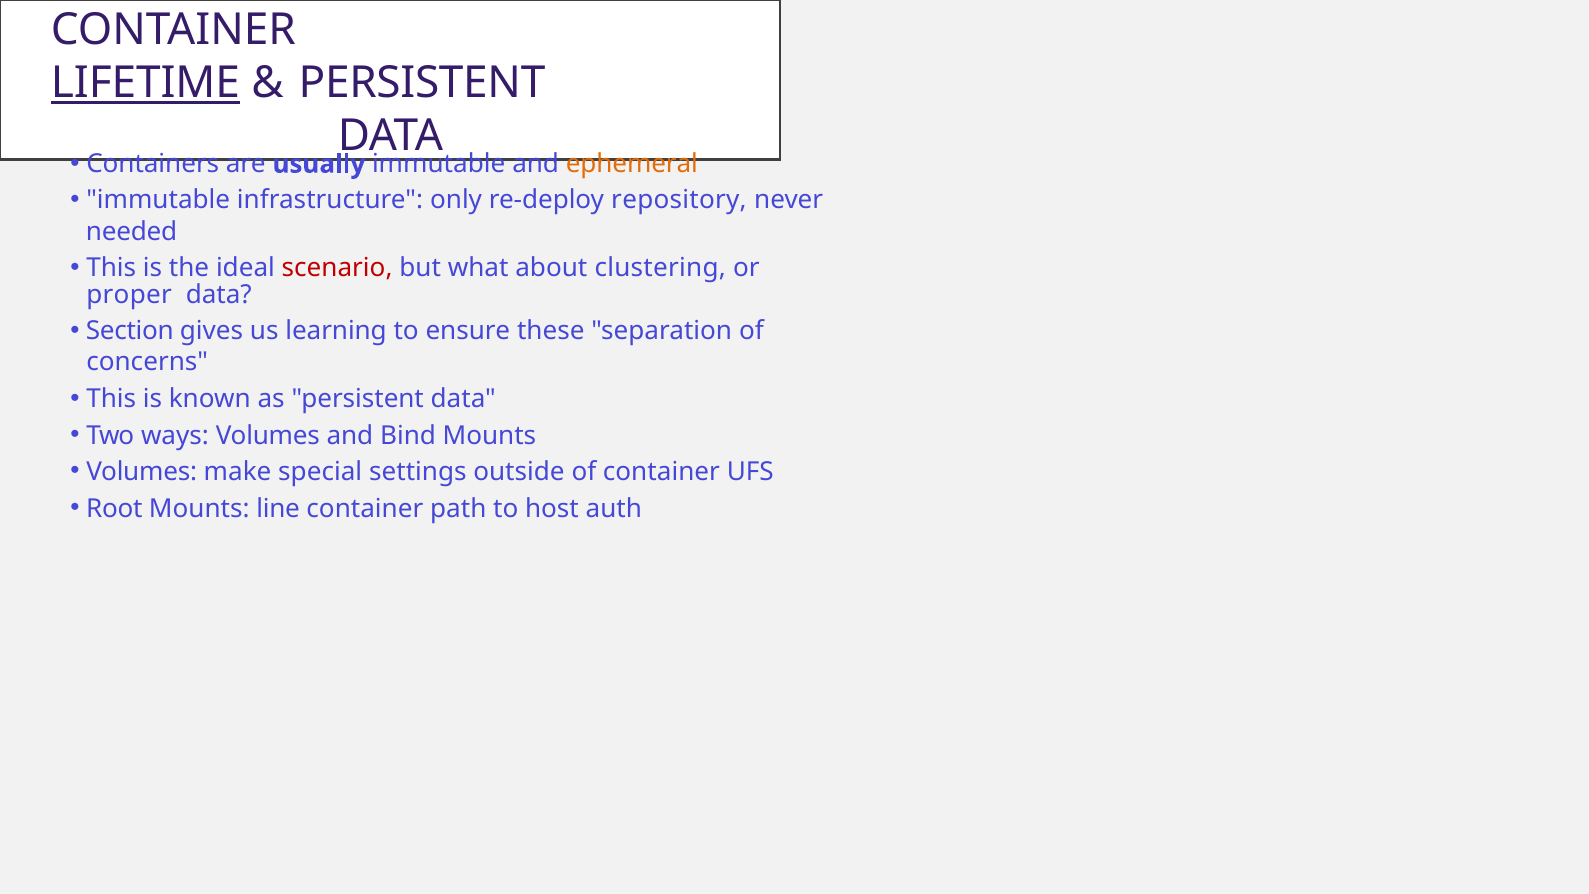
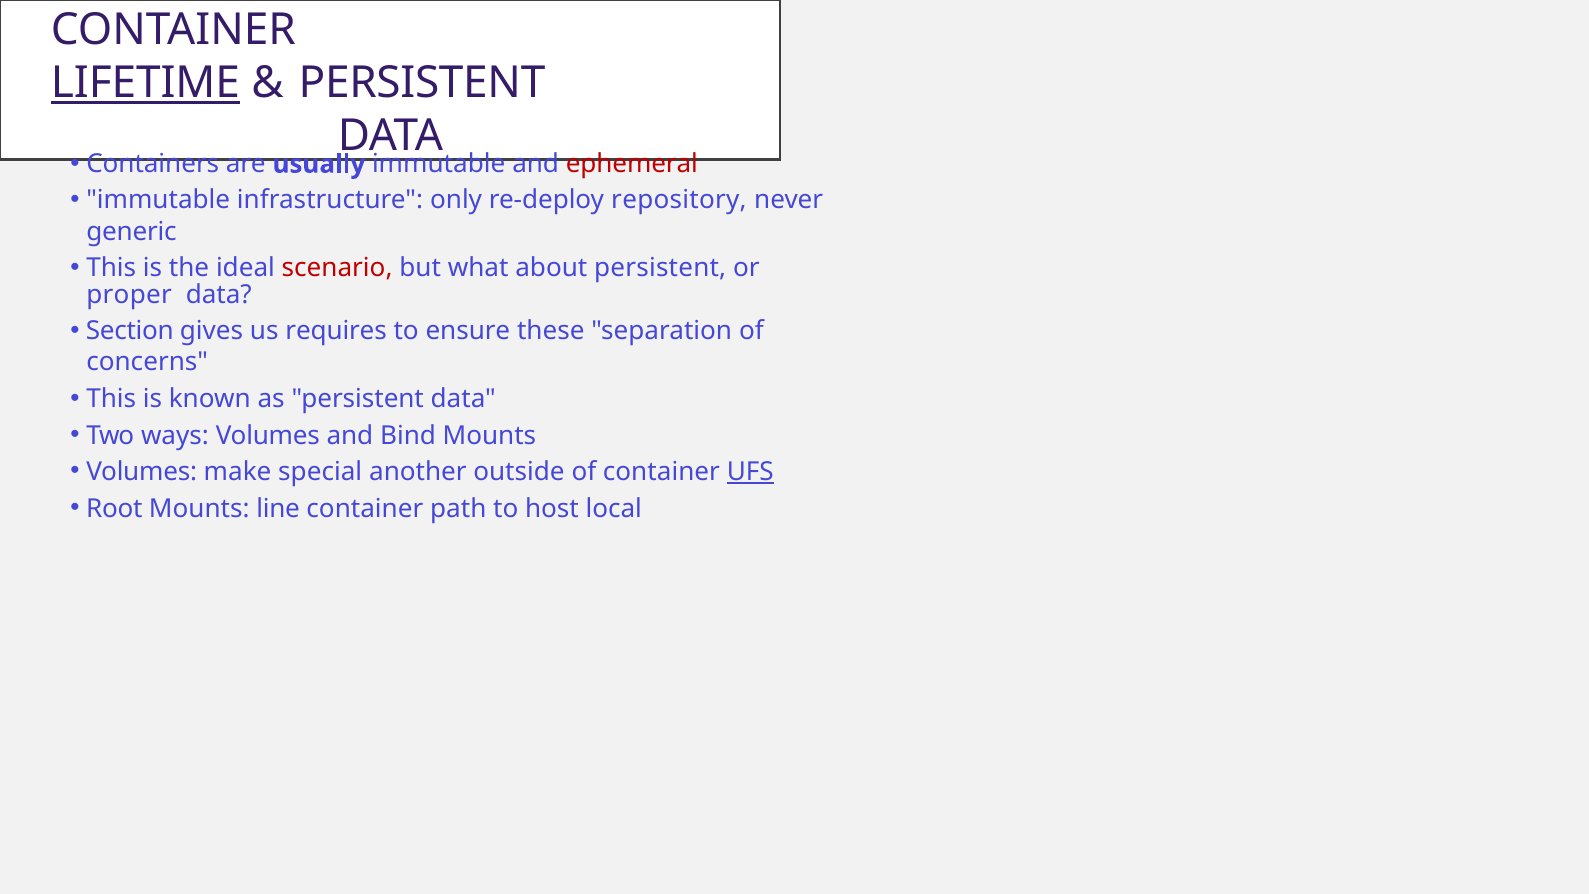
ephemeral colour: orange -> red (632, 164)
needed: needed -> generic (131, 231)
about clustering: clustering -> persistent (660, 268)
learning: learning -> requires (336, 331)
settings: settings -> another (418, 471)
UFS underline: none -> present (750, 471)
auth: auth -> local (614, 509)
